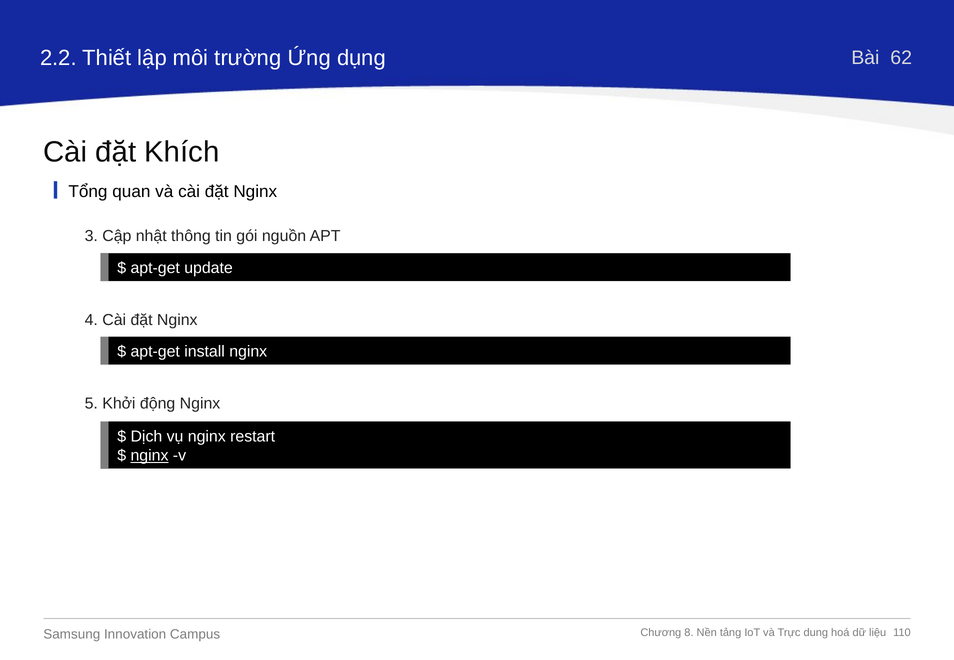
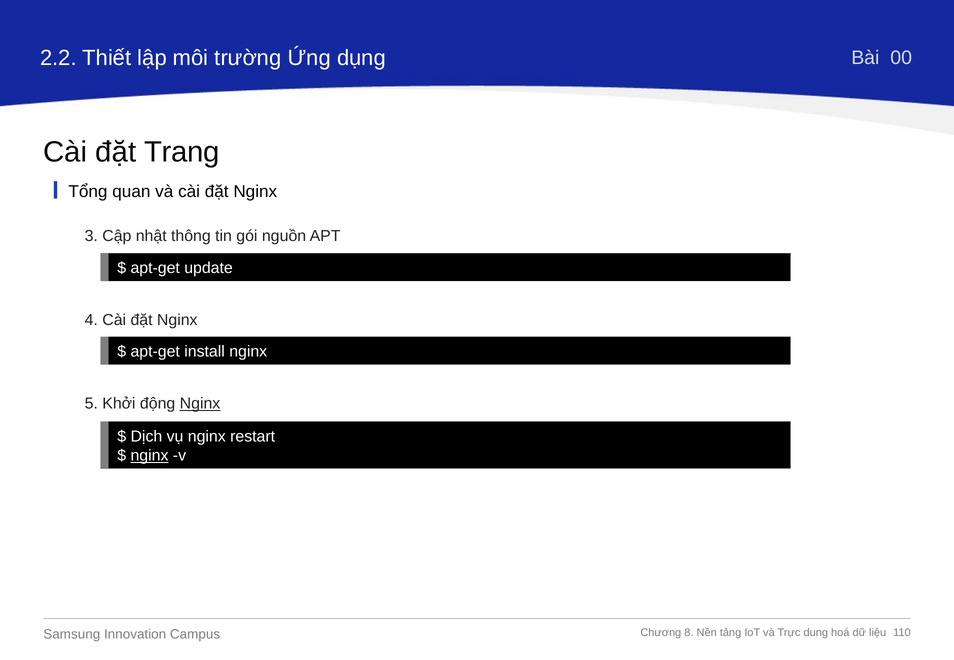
62: 62 -> 00 (901, 58)
Khích: Khích -> Trang (182, 152)
Nginx underline: none -> present (200, 404)
